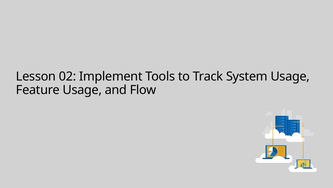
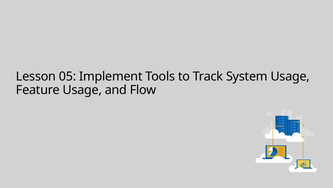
02: 02 -> 05 (68, 76)
